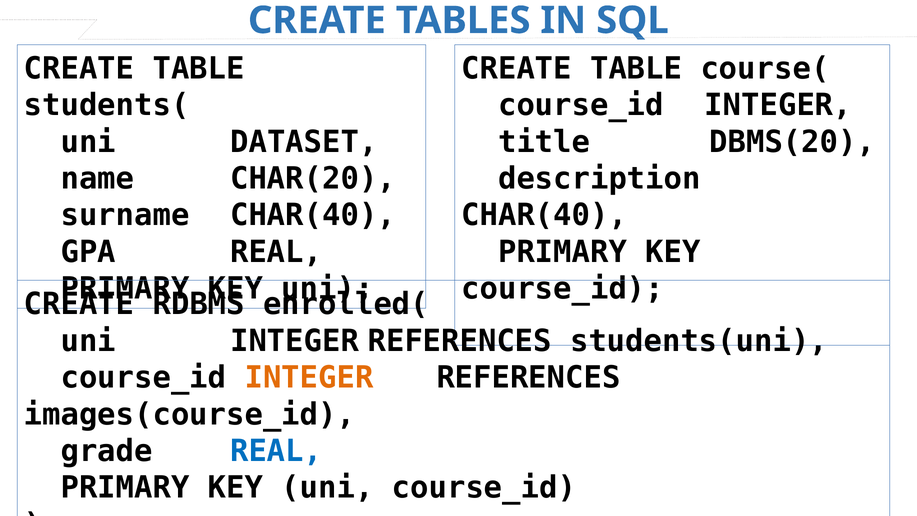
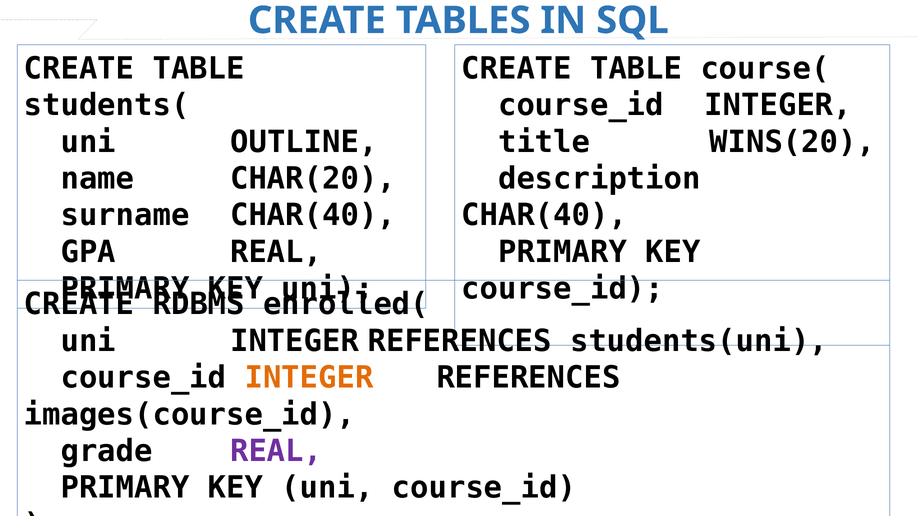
DBMS(20: DBMS(20 -> WINS(20 (792, 142)
DATASET: DATASET -> OUTLINE (304, 142)
REAL colour: blue -> purple (276, 451)
